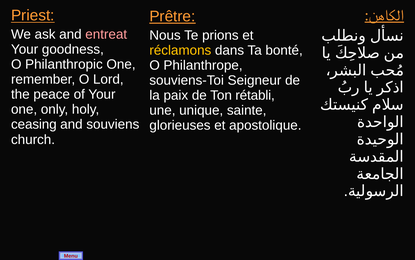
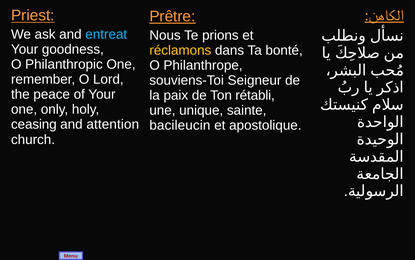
entreat colour: pink -> light blue (106, 34)
souviens: souviens -> attention (113, 124)
glorieuses: glorieuses -> bacileucin (180, 125)
